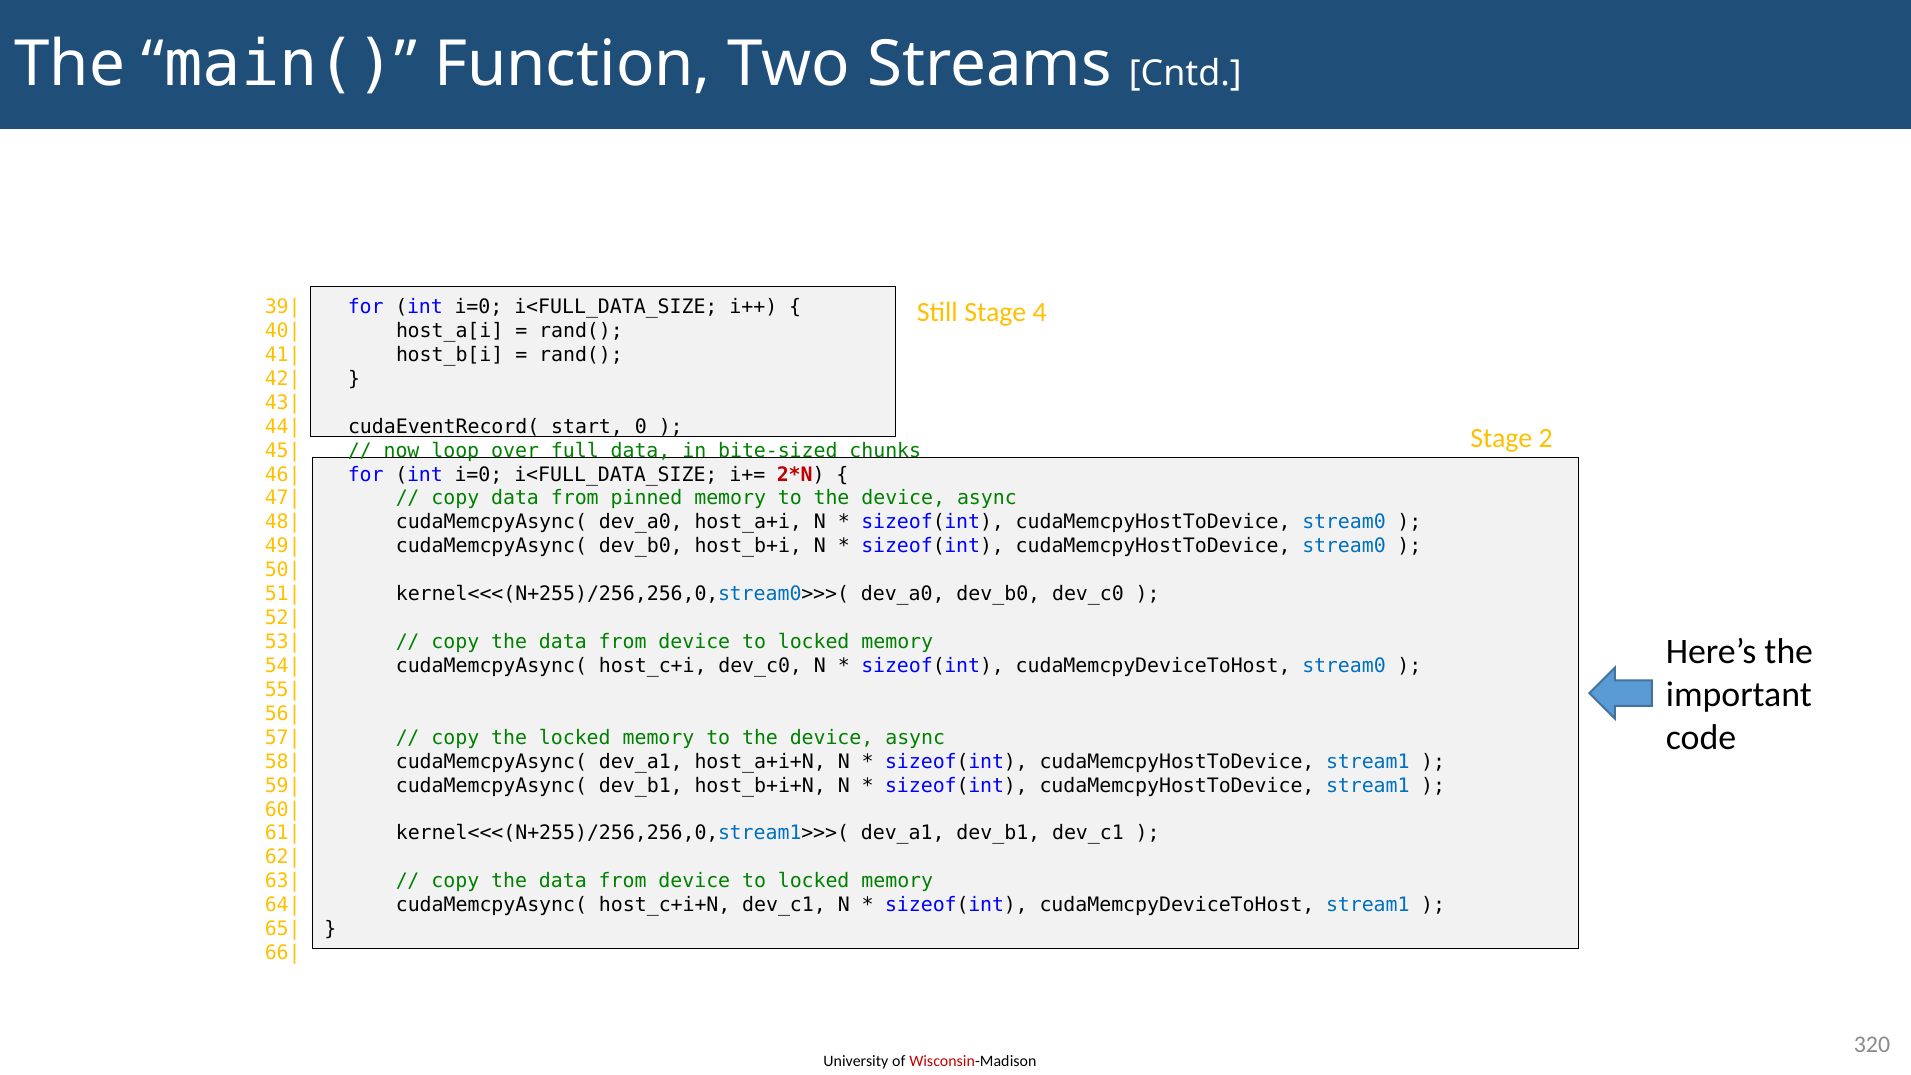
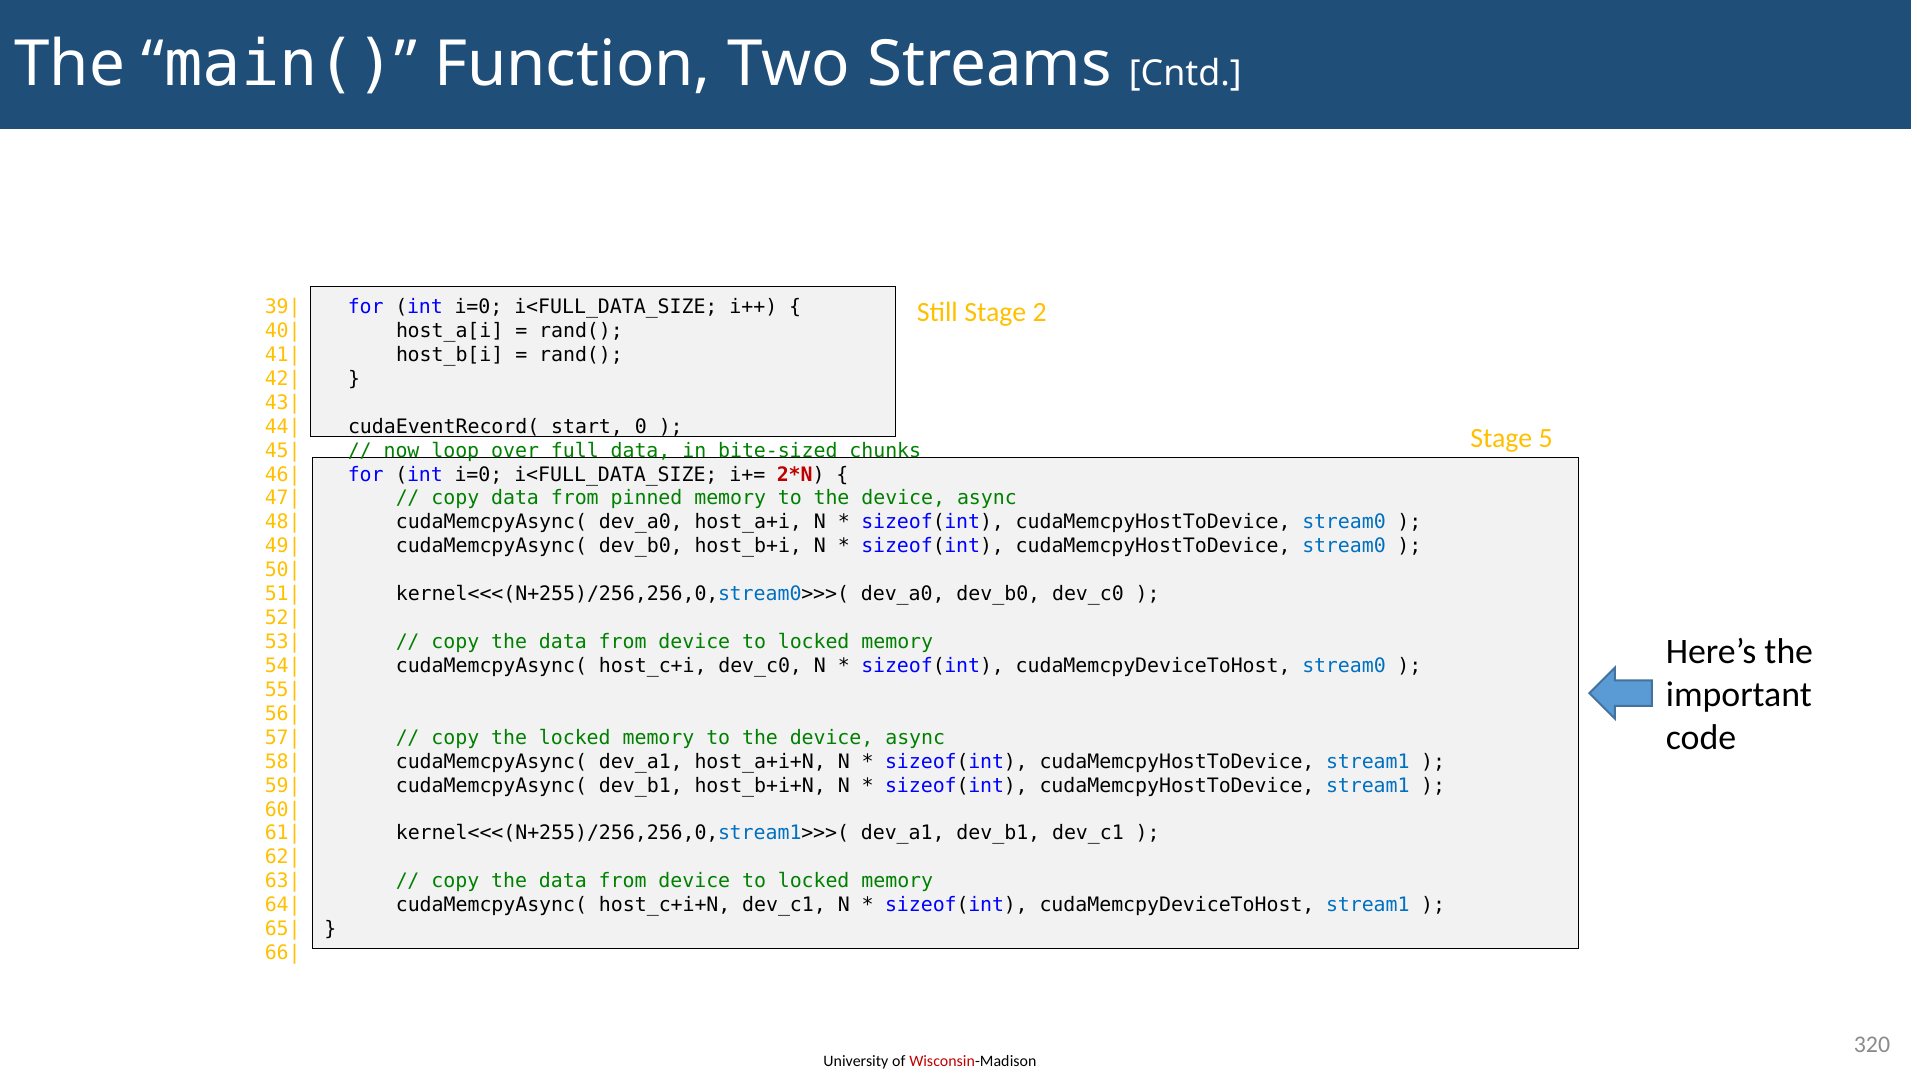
4: 4 -> 2 (1040, 312)
2: 2 -> 5 (1546, 438)
